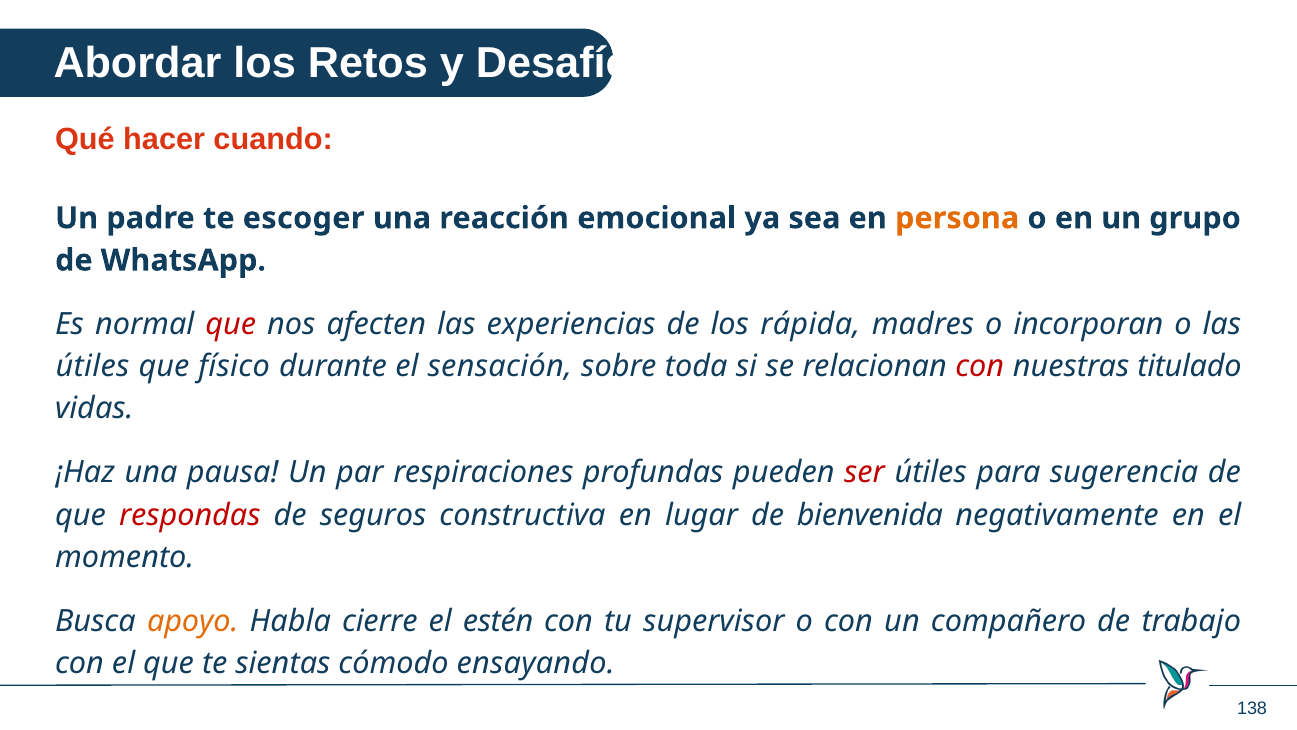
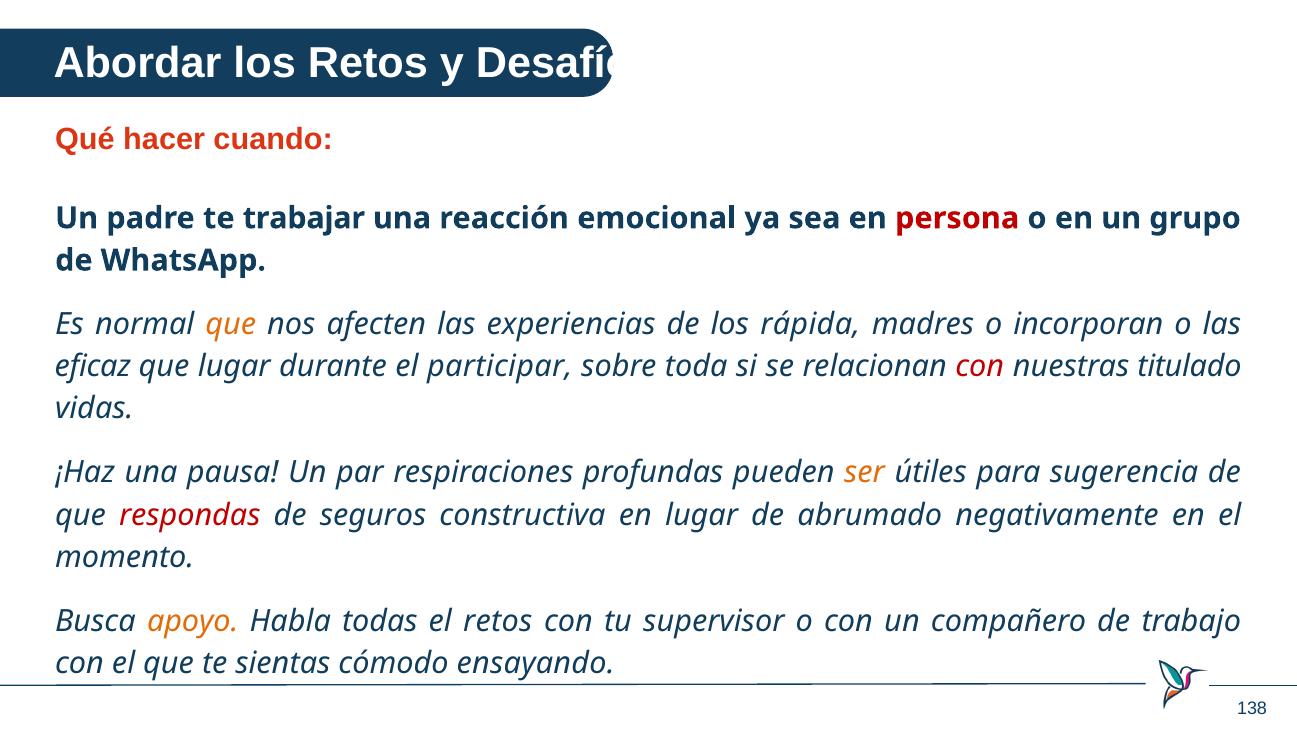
escoger: escoger -> trabajar (304, 218)
persona colour: orange -> red (957, 218)
que colour: red -> orange (231, 324)
útiles: útiles -> eficaz (93, 366)
que físico: físico -> lugar (234, 366)
sensación: sensación -> participar (500, 366)
ser colour: red -> orange (865, 472)
bienvenida: bienvenida -> abrumado (870, 515)
cierre: cierre -> todas (380, 621)
el estén: estén -> retos (498, 621)
